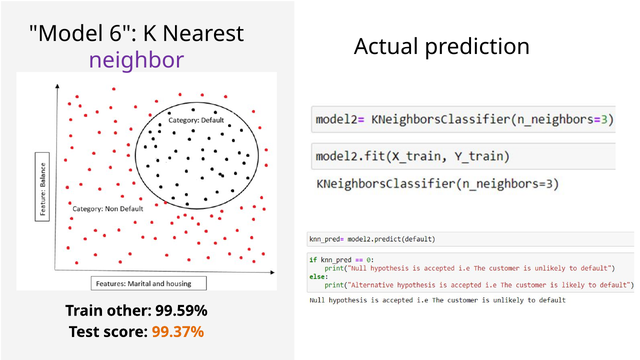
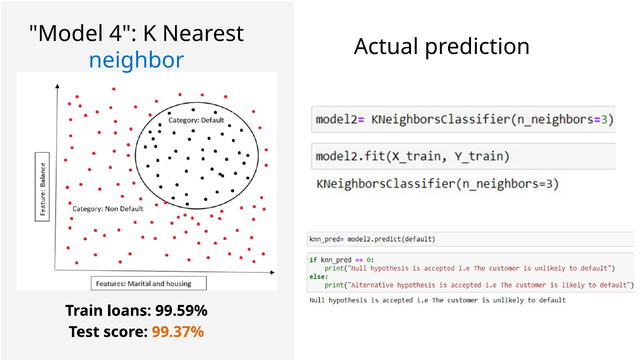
6: 6 -> 4 (123, 34)
neighbor colour: purple -> blue (136, 61)
other: other -> loans (129, 311)
